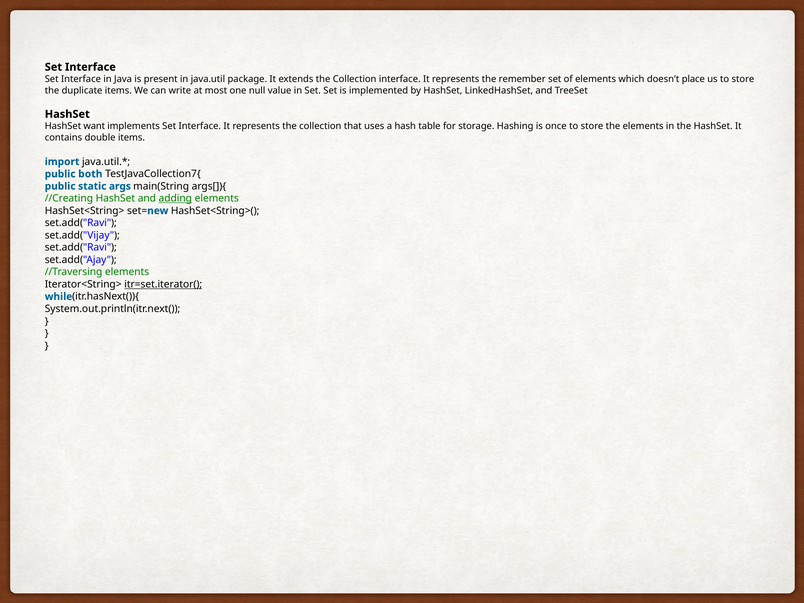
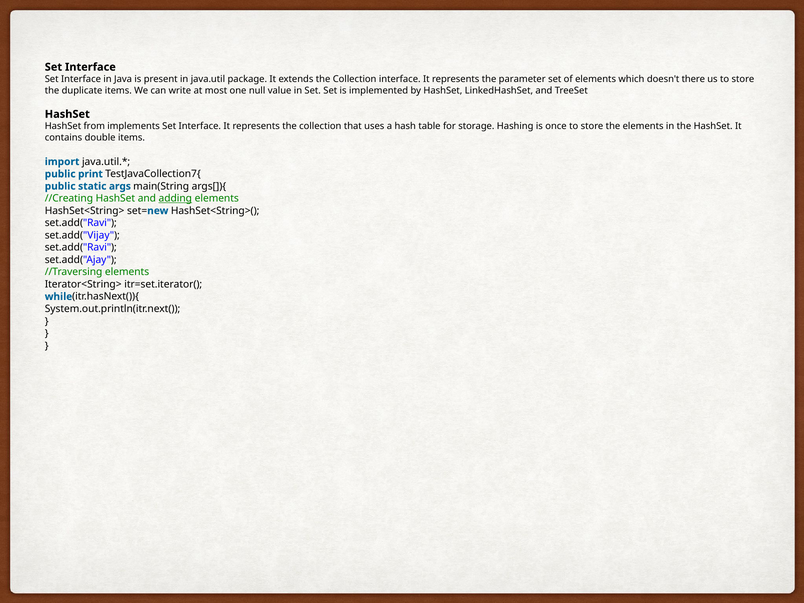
remember: remember -> parameter (522, 79)
place: place -> there (693, 79)
want: want -> from (94, 126)
both: both -> print (90, 174)
itr=set.iterator( underline: present -> none (163, 284)
